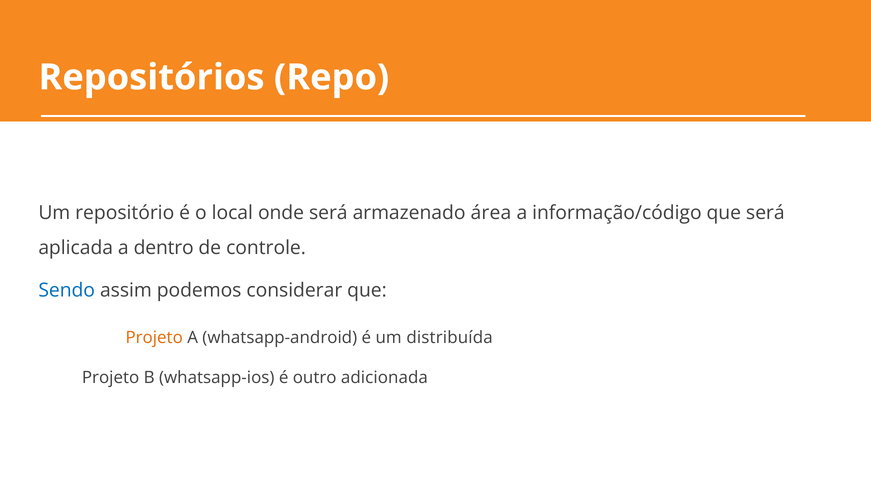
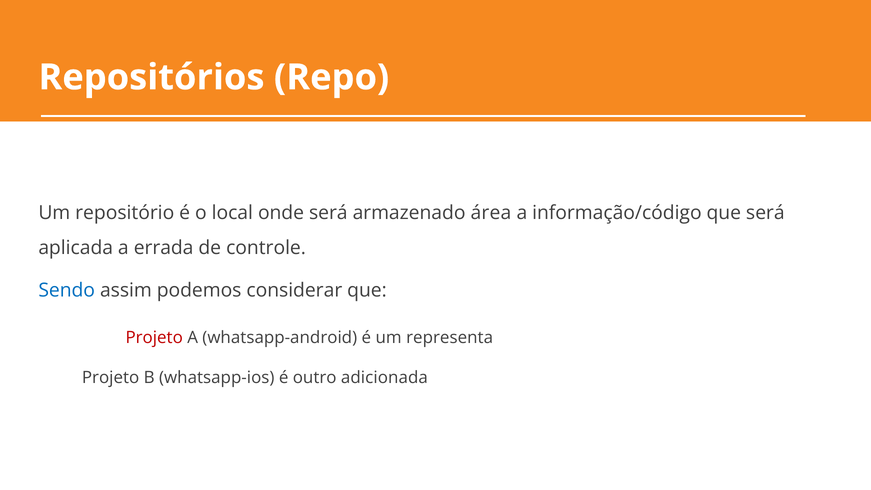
dentro: dentro -> errada (164, 248)
Projeto colour: orange -> red (154, 338)
distribuída: distribuída -> representa (450, 338)
